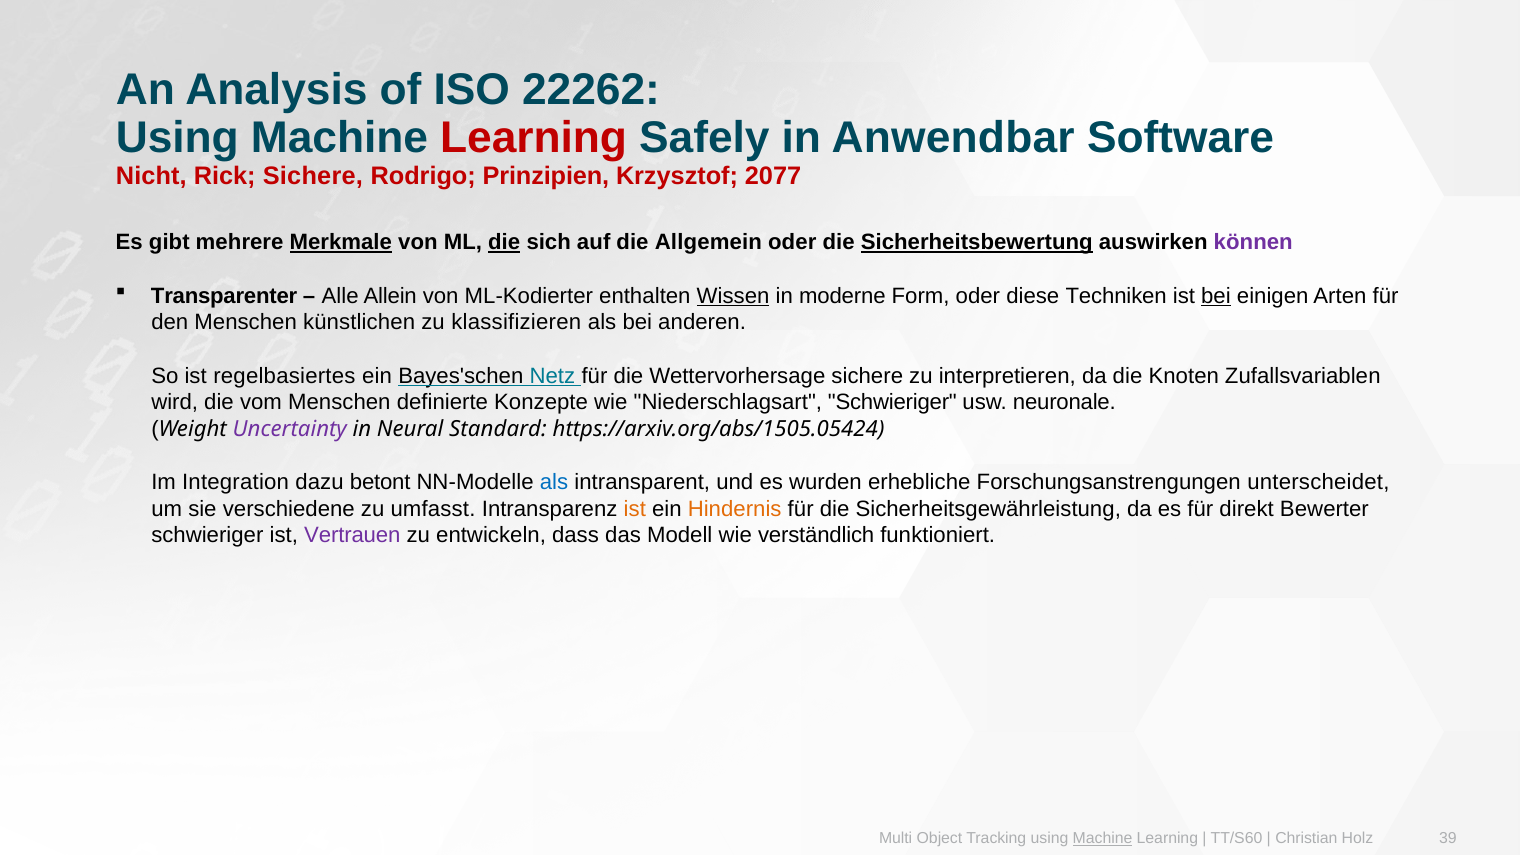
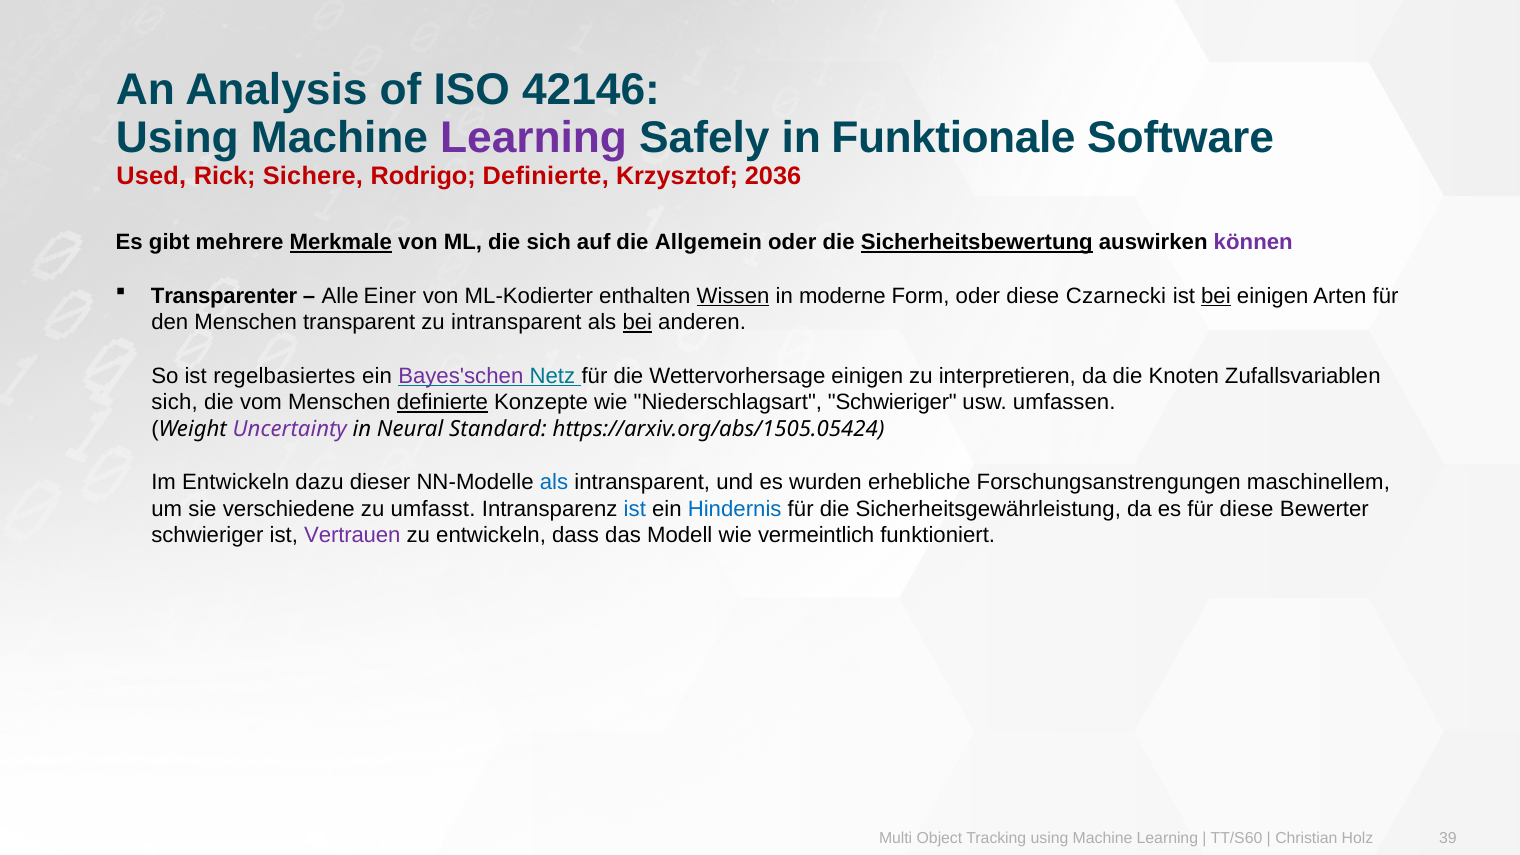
22262: 22262 -> 42146 (591, 90)
Learning colour: red -> purple (534, 138)
Anwendbar: Anwendbar -> Funktionale (953, 138)
Nicht: Nicht -> Used (151, 176)
Rodrigo Prinzipien: Prinzipien -> Definierte (546, 176)
2077: 2077 -> 2036 (773, 176)
die underline: present -> none (504, 243)
Allein: Allein -> Einer (390, 296)
Techniken: Techniken -> Czarnecki (1116, 296)
künstlichen: künstlichen -> transparent (359, 322)
zu klassifizieren: klassifizieren -> intransparent (516, 322)
bei underline: none -> present (637, 322)
Bayes'schen colour: black -> purple (461, 376)
Wettervorhersage sichere: sichere -> einigen (867, 376)
wird: wird -> sich (175, 402)
definierte underline: none -> present (442, 402)
neuronale: neuronale -> umfassen (1064, 402)
Im Integration: Integration -> Entwickeln (236, 482)
betont: betont -> dieser (380, 482)
unterscheidet: unterscheidet -> maschinellem (1318, 482)
ist colour: orange -> blue (635, 509)
Hindernis colour: orange -> blue (735, 509)
für direkt: direkt -> diese (1247, 509)
verständlich: verständlich -> vermeintlich (816, 535)
Machine underline: present -> none (1103, 838)
